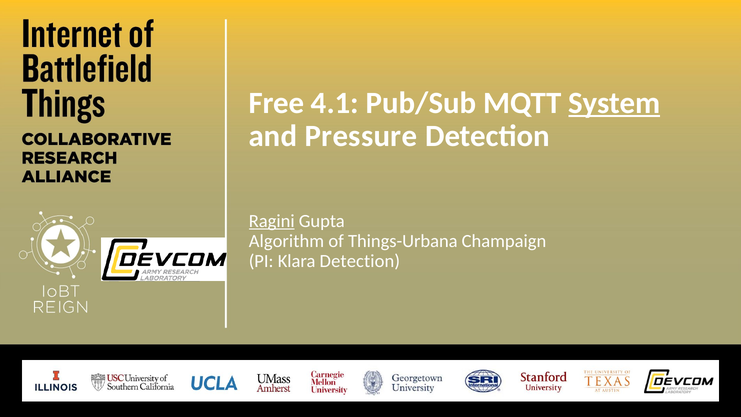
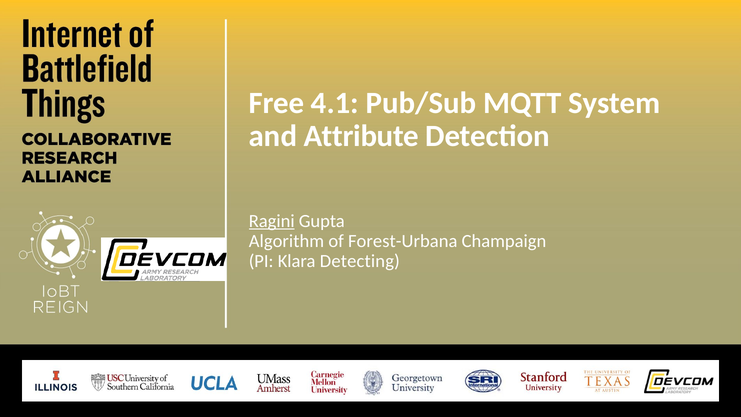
System underline: present -> none (614, 103)
Pressure: Pressure -> Attribute (361, 136)
Things-Urbana: Things-Urbana -> Forest-Urbana (403, 241)
Klara Detection: Detection -> Detecting (360, 261)
